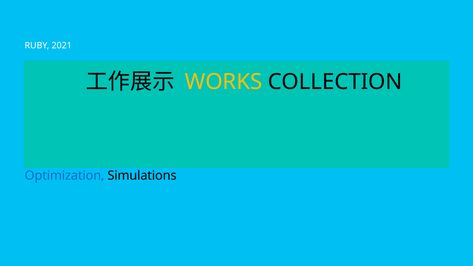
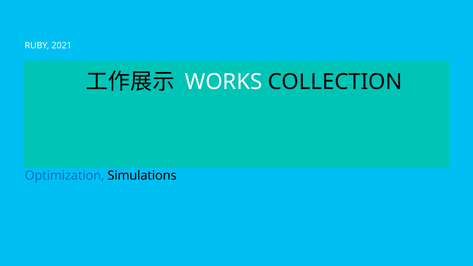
WORKS colour: yellow -> white (224, 82)
